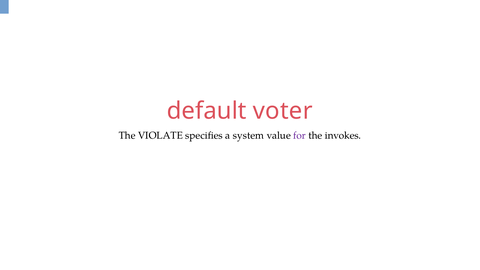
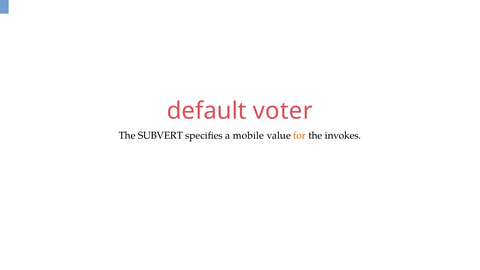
VIOLATE: VIOLATE -> SUBVERT (160, 136)
system: system -> mobile (248, 136)
for colour: purple -> orange (300, 136)
